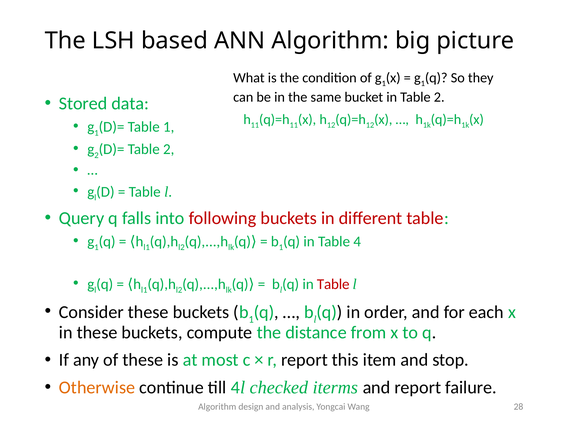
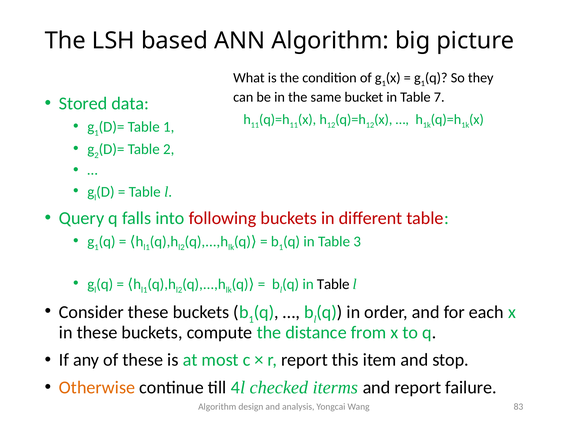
in Table 2: 2 -> 7 (439, 97)
4: 4 -> 3 (357, 242)
Table colour: red -> black (333, 284)
28: 28 -> 83 (518, 407)
